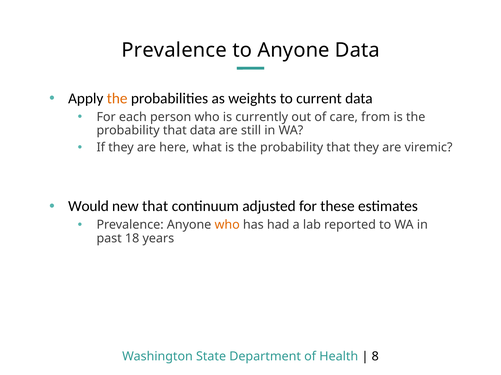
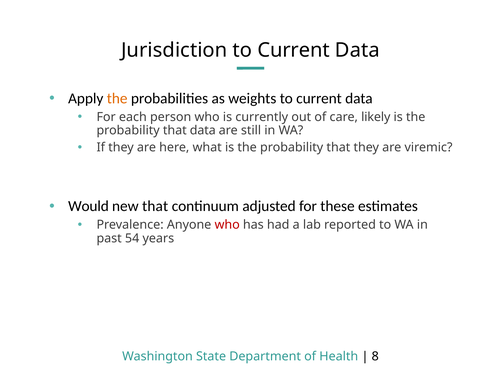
Prevalence: Prevalence -> Jurisdiction (174, 50)
Anyone: Anyone -> Current (294, 50)
from: from -> likely (376, 117)
who colour: orange -> red (227, 225)
18: 18 -> 54 (132, 239)
